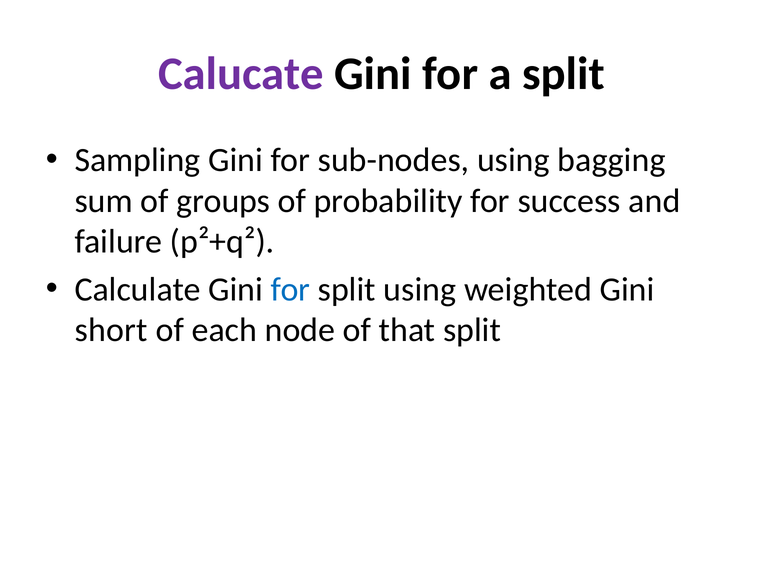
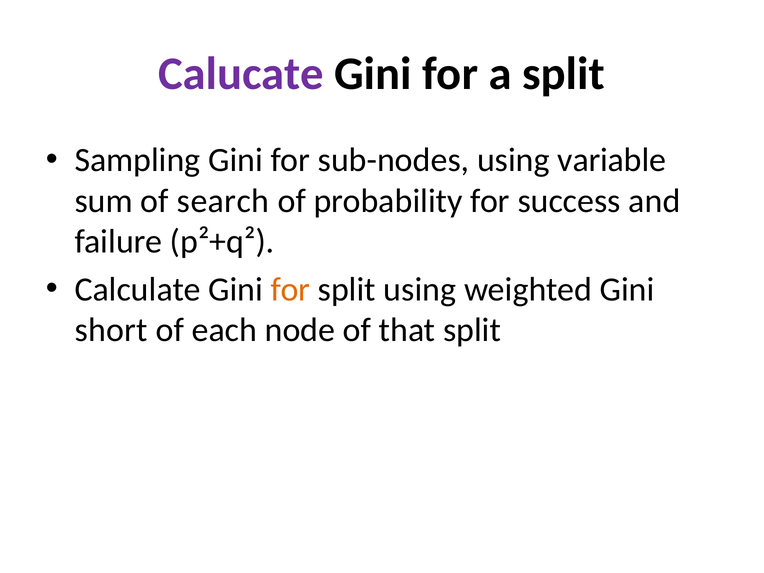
bagging: bagging -> variable (612, 160)
groups: groups -> search (223, 201)
for colour: blue -> orange (290, 289)
